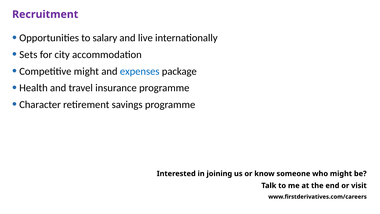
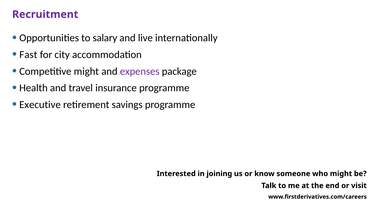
Sets: Sets -> Fast (28, 55)
expenses colour: blue -> purple (140, 71)
Character: Character -> Executive (40, 105)
